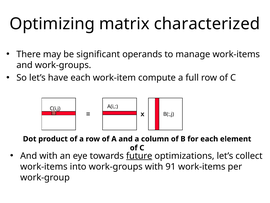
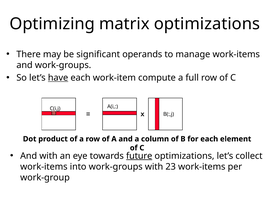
matrix characterized: characterized -> optimizations (207, 24)
have underline: none -> present (58, 78)
91: 91 -> 23 (171, 166)
